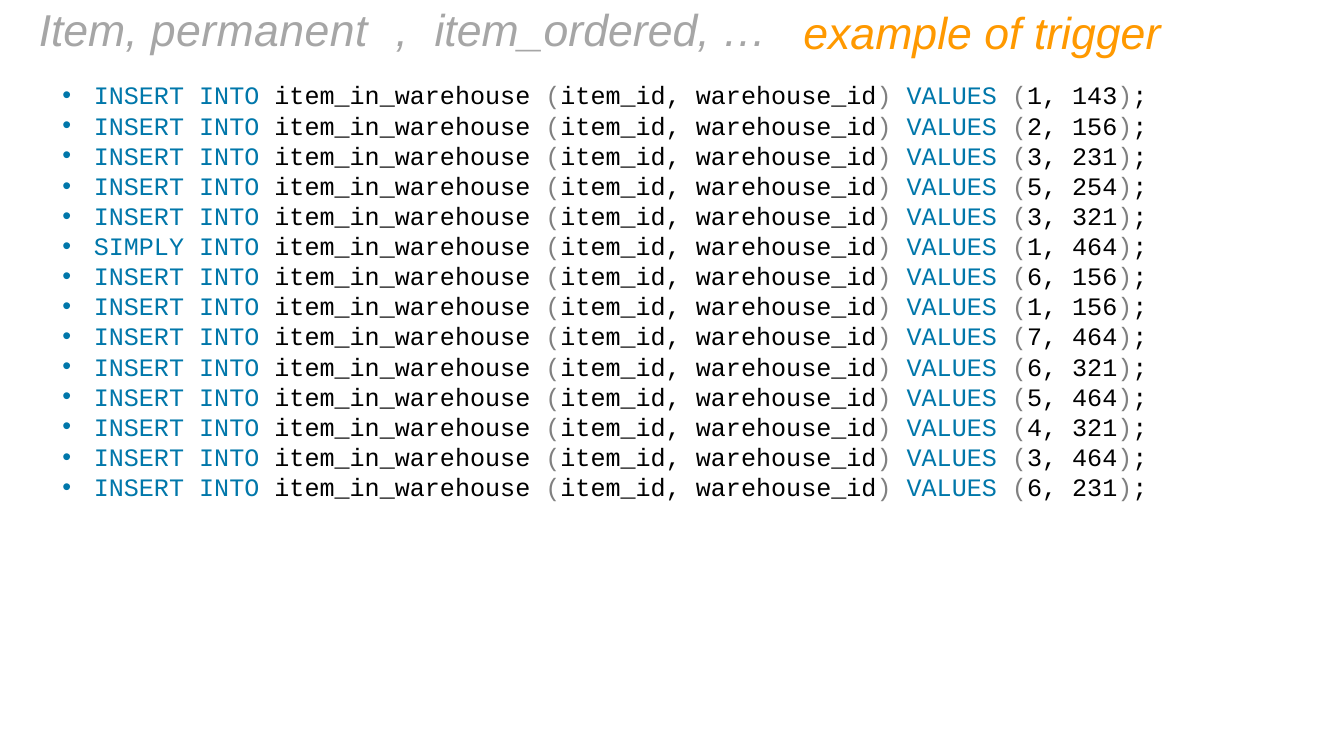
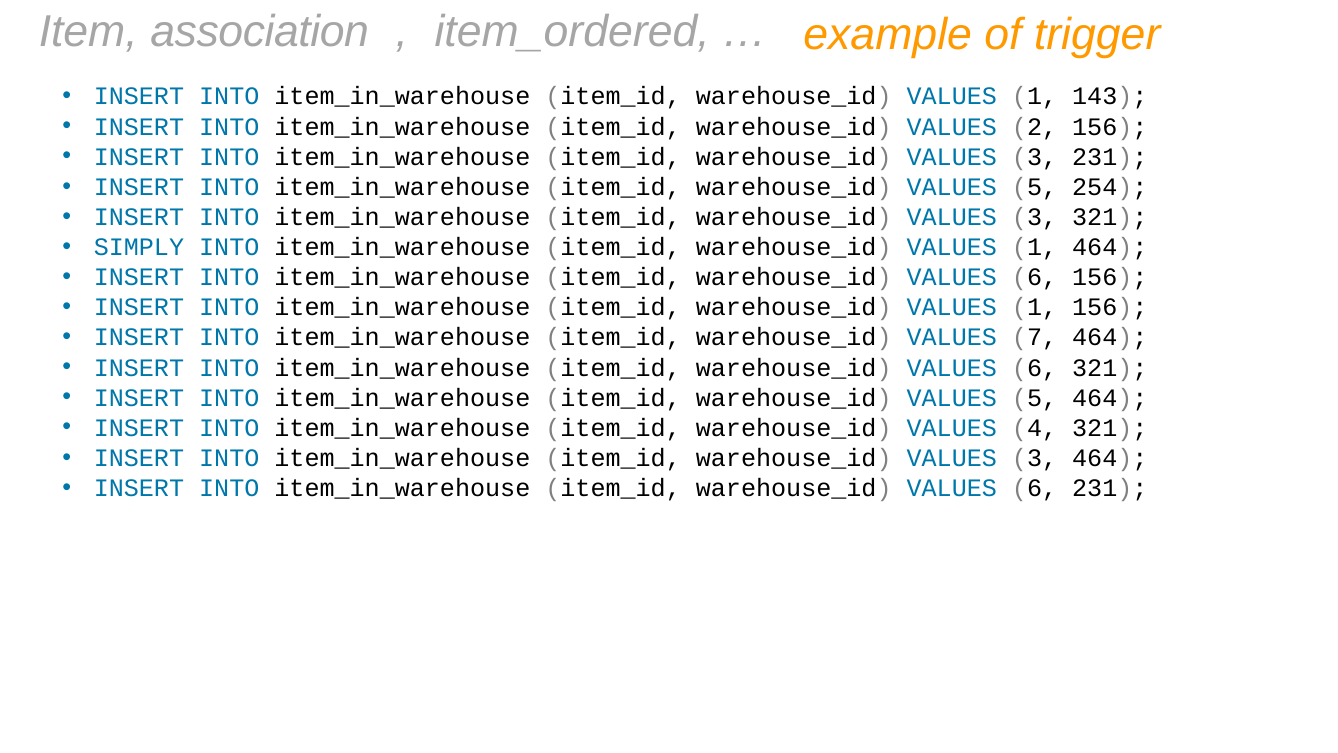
permanent: permanent -> association (260, 32)
